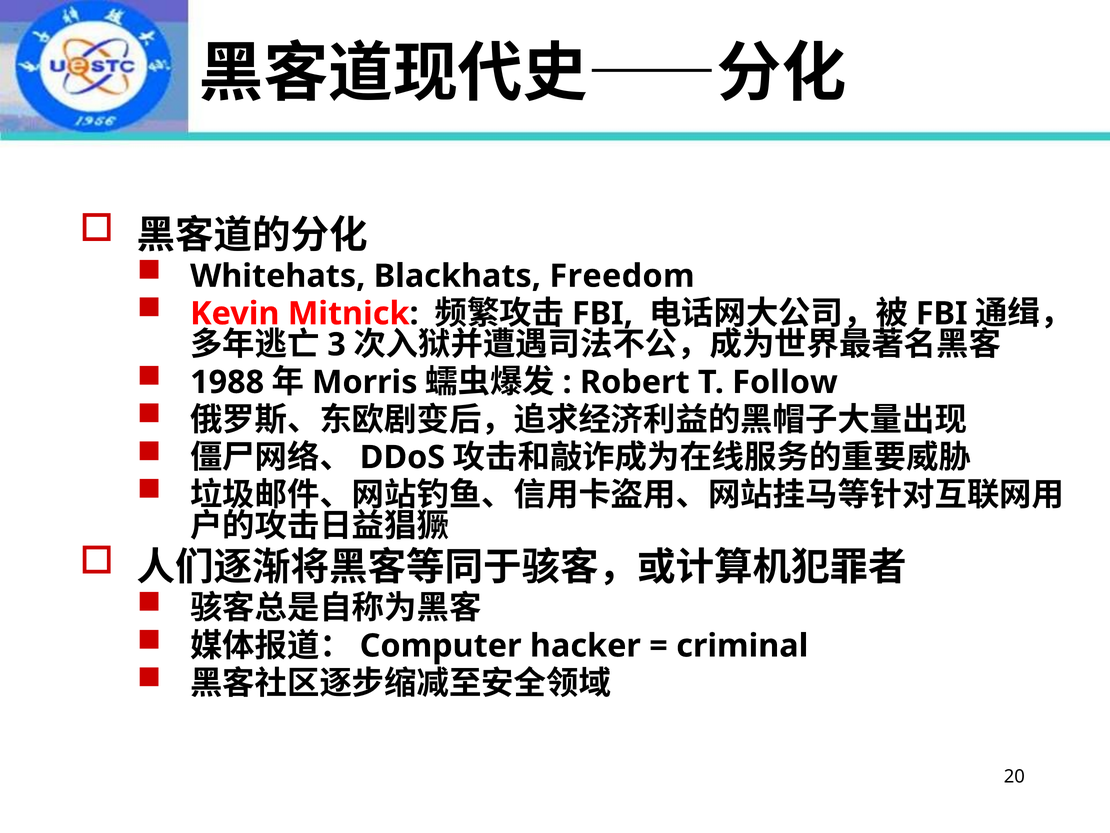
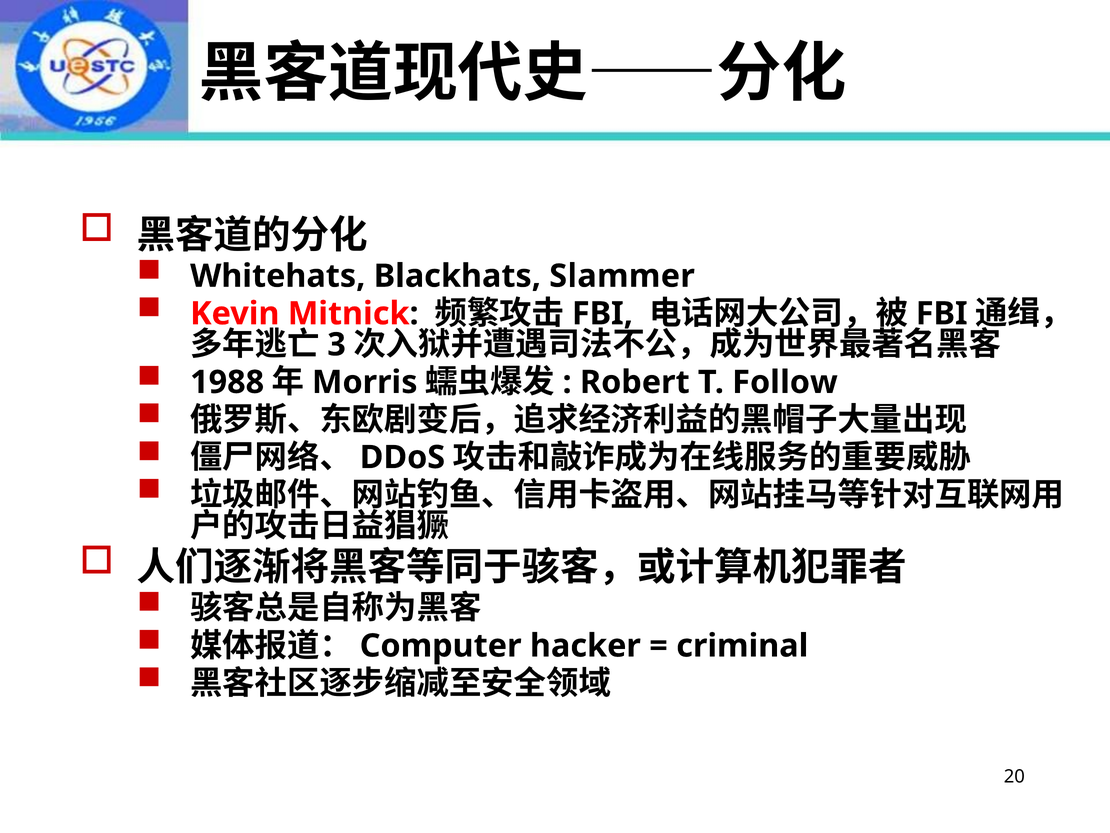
Freedom: Freedom -> Slammer (622, 276)
